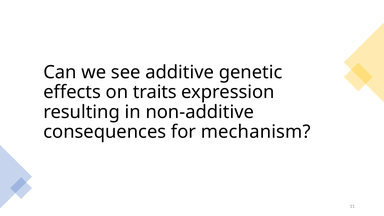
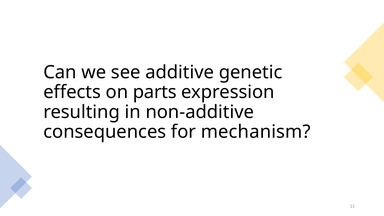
traits: traits -> parts (155, 92)
